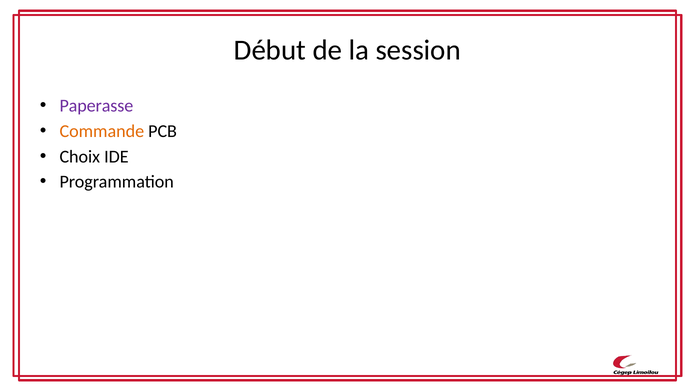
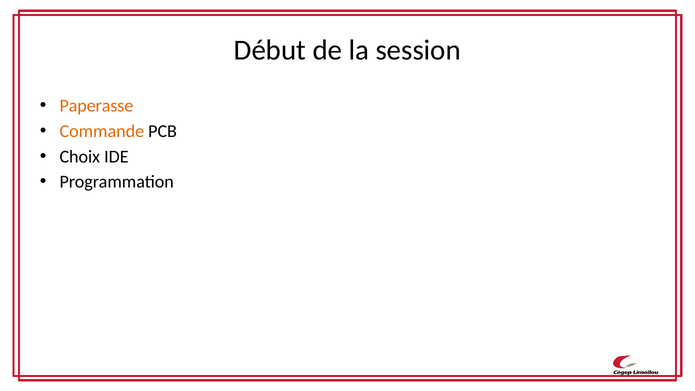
Paperasse colour: purple -> orange (96, 106)
